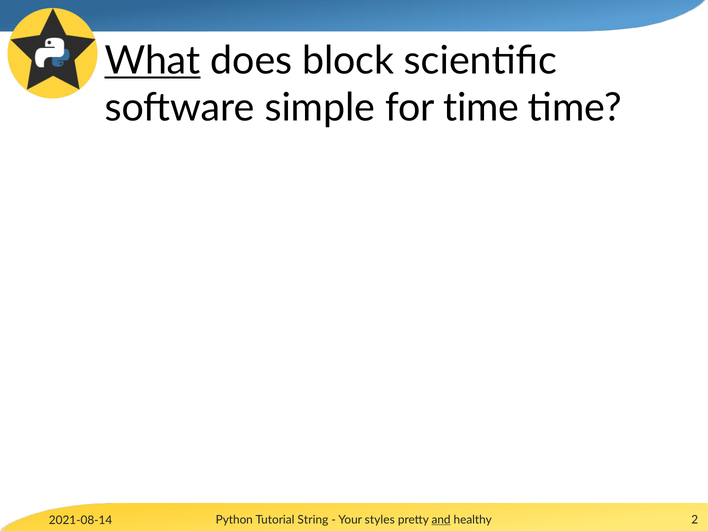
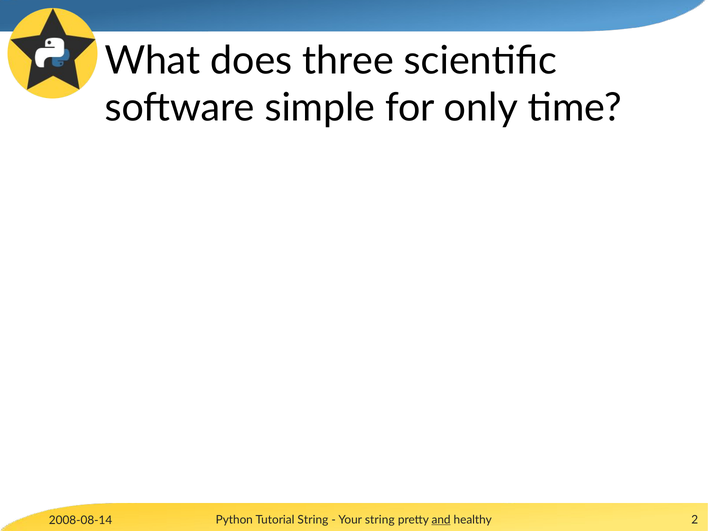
What underline: present -> none (152, 61)
block: block -> three (348, 61)
for time: time -> only (481, 108)
2021-08-14: 2021-08-14 -> 2008-08-14 (81, 520)
Your styles: styles -> string (380, 520)
